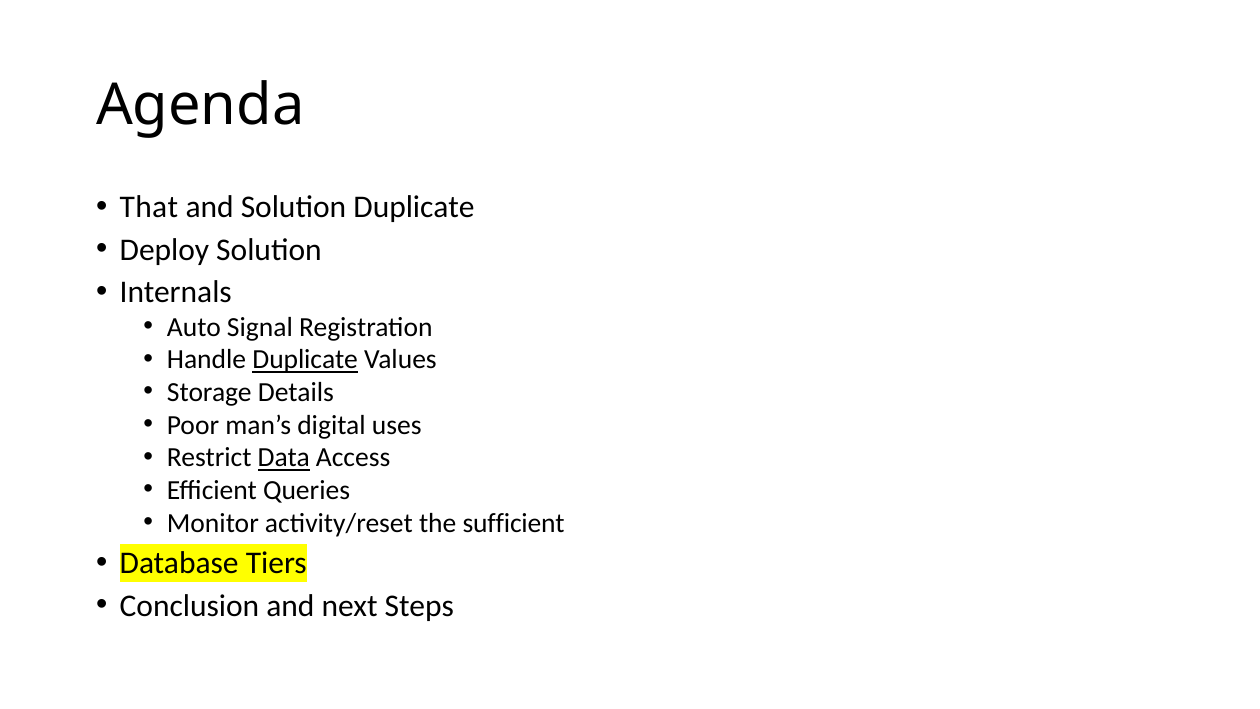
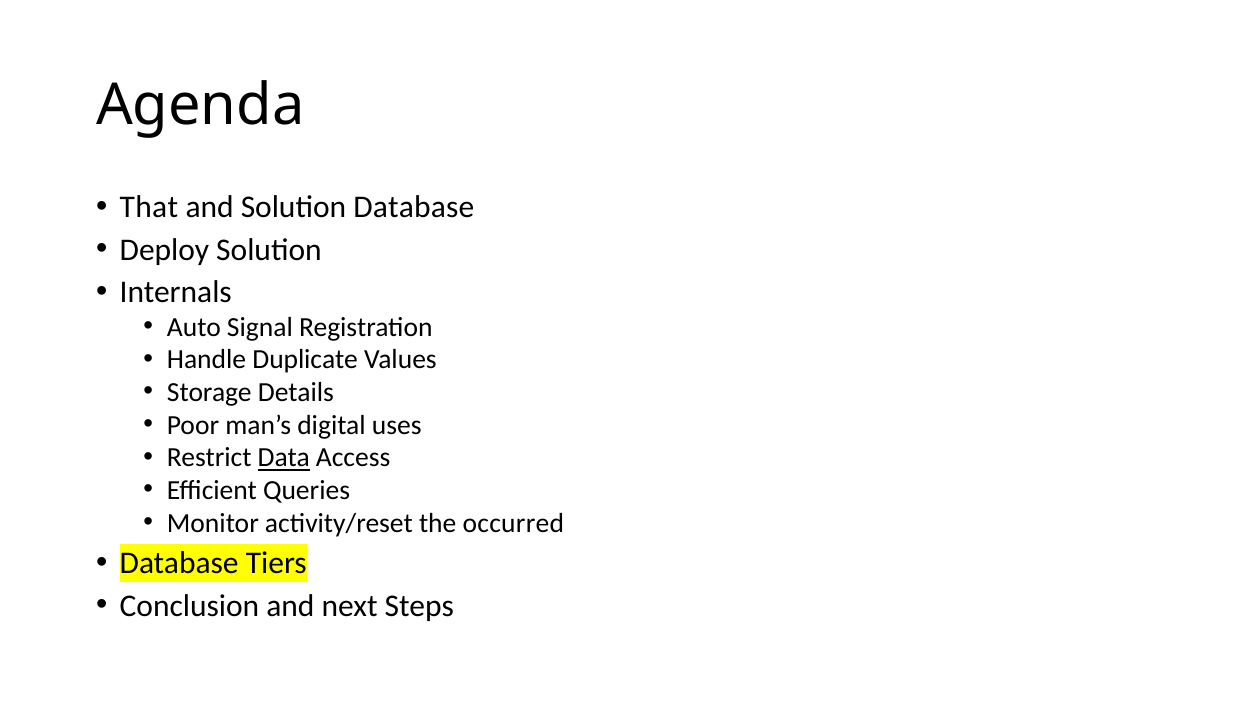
Solution Duplicate: Duplicate -> Database (414, 207)
Duplicate underline: present -> none (305, 360)
sufficient: sufficient -> occurred (513, 523)
